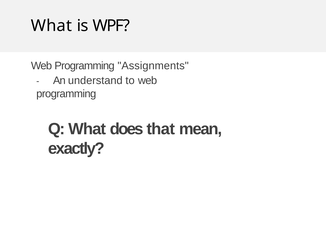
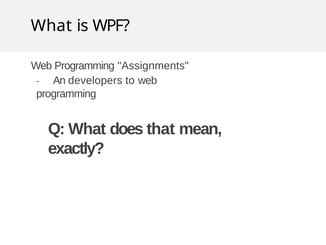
understand: understand -> developers (95, 80)
